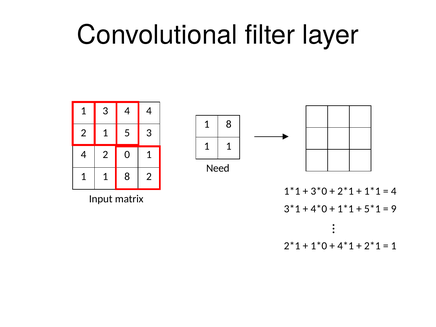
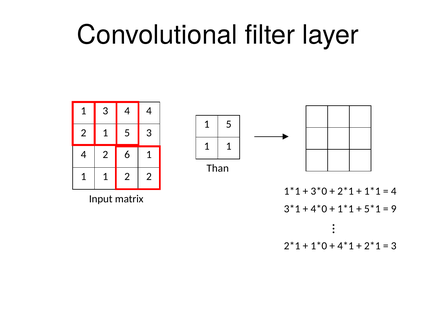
8: 8 -> 5 (229, 124)
2 0: 0 -> 6 (127, 155)
Need: Need -> Than (218, 168)
1 1 8: 8 -> 2 (127, 176)
1: 1 -> 3 (394, 246)
